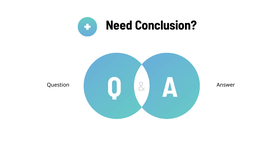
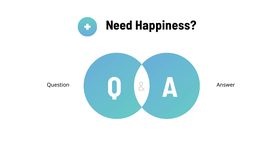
Conclusion: Conclusion -> Happiness (166, 25)
